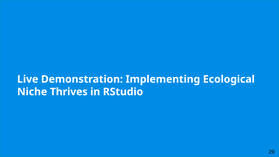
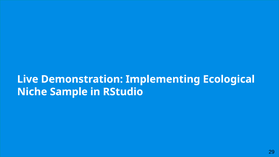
Thrives: Thrives -> Sample (69, 92)
